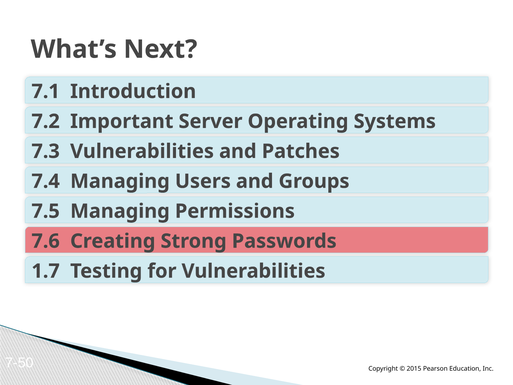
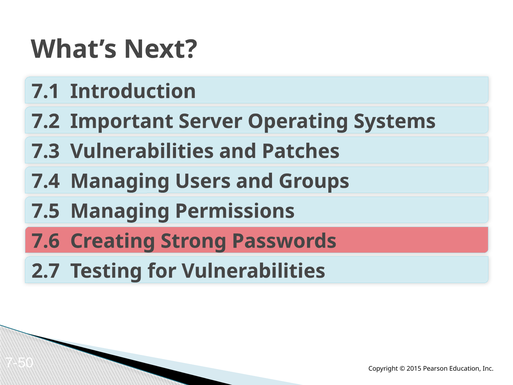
1.7: 1.7 -> 2.7 (46, 271)
